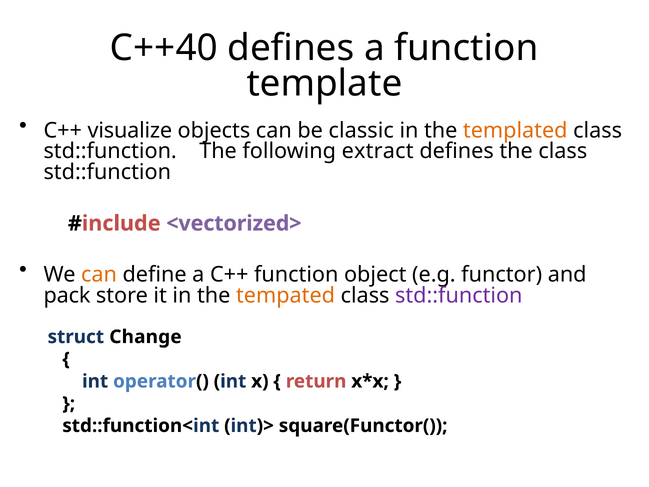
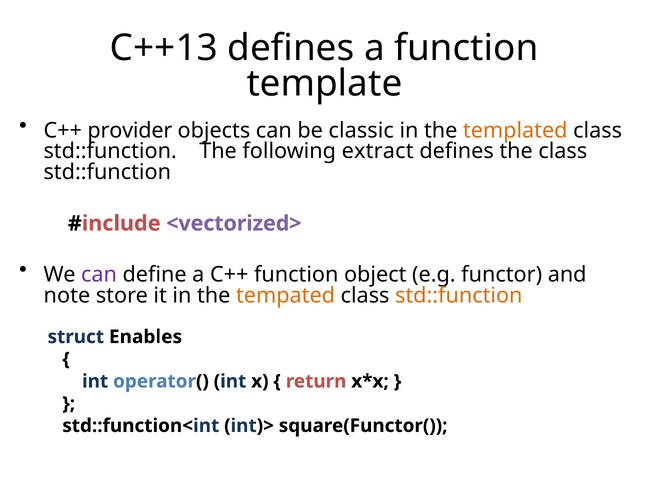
C++40: C++40 -> C++13 (164, 48)
visualize: visualize -> provider (130, 130)
can colour: orange -> purple (99, 275)
pack: pack -> note (67, 295)
std::function colour: purple -> orange (459, 295)
Change: Change -> Enables (146, 337)
